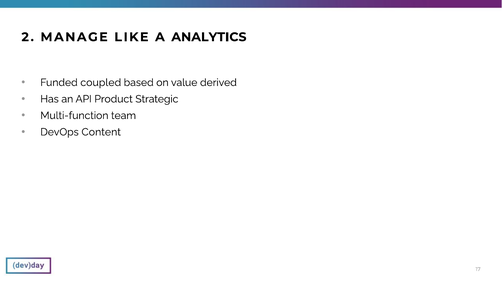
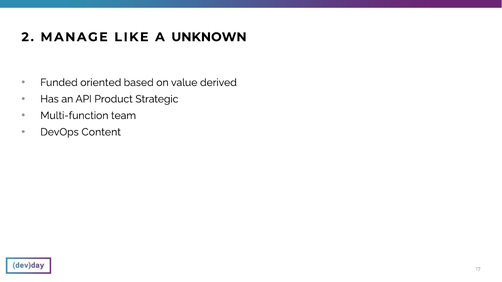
ANALYTICS: ANALYTICS -> UNKNOWN (209, 37)
coupled: coupled -> oriented (101, 83)
